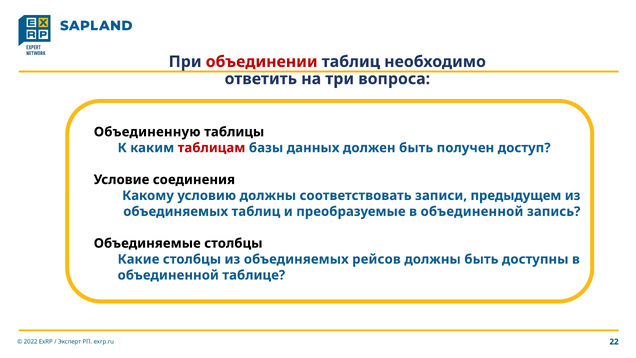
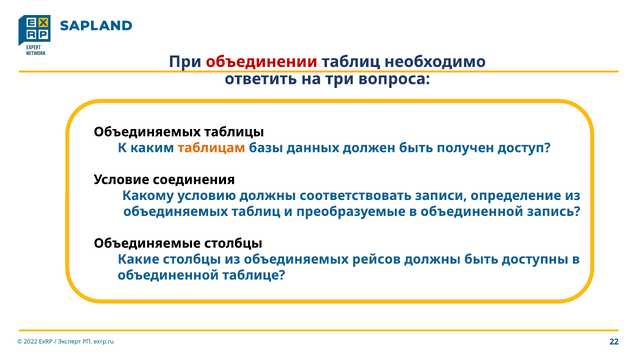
Объединенную: Объединенную -> Объединяемых (147, 132)
таблицам colour: red -> orange (212, 148)
предыдущем: предыдущем -> определение (516, 195)
